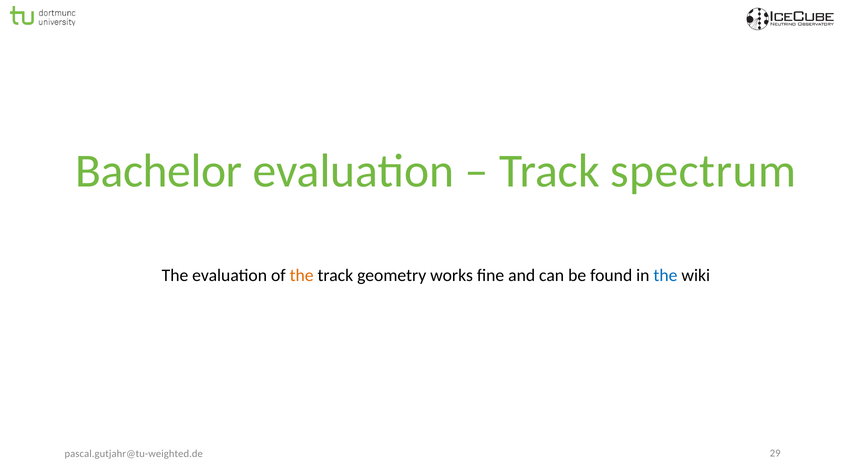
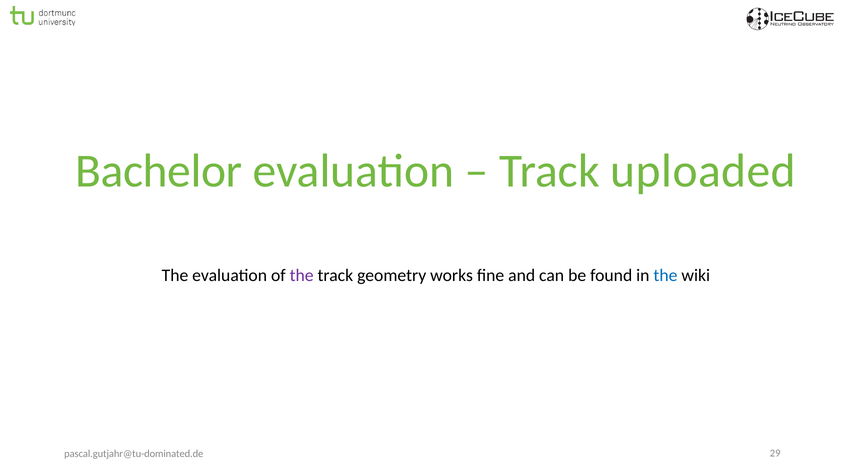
spectrum: spectrum -> uploaded (703, 171)
the colour: orange -> purple (302, 275)
pascal.gutjahr@tu-weighted.de: pascal.gutjahr@tu-weighted.de -> pascal.gutjahr@tu-dominated.de (134, 454)
